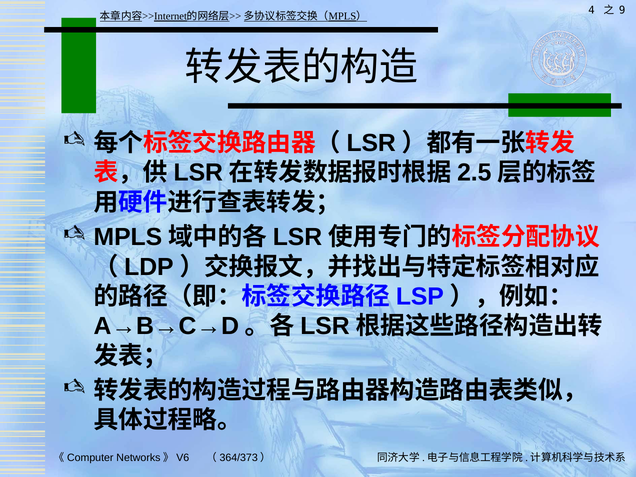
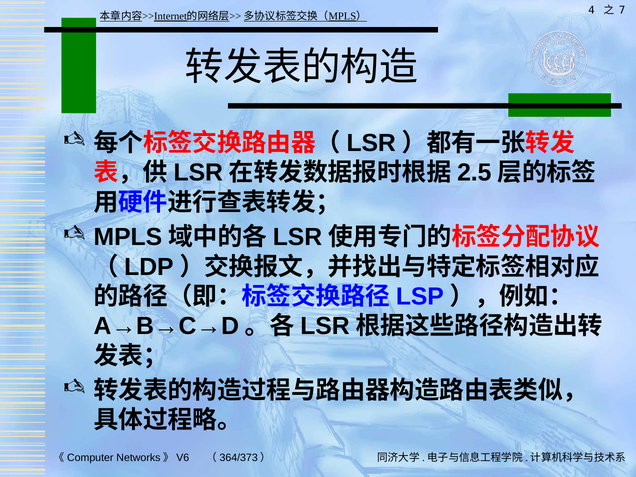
9: 9 -> 7 (622, 10)
